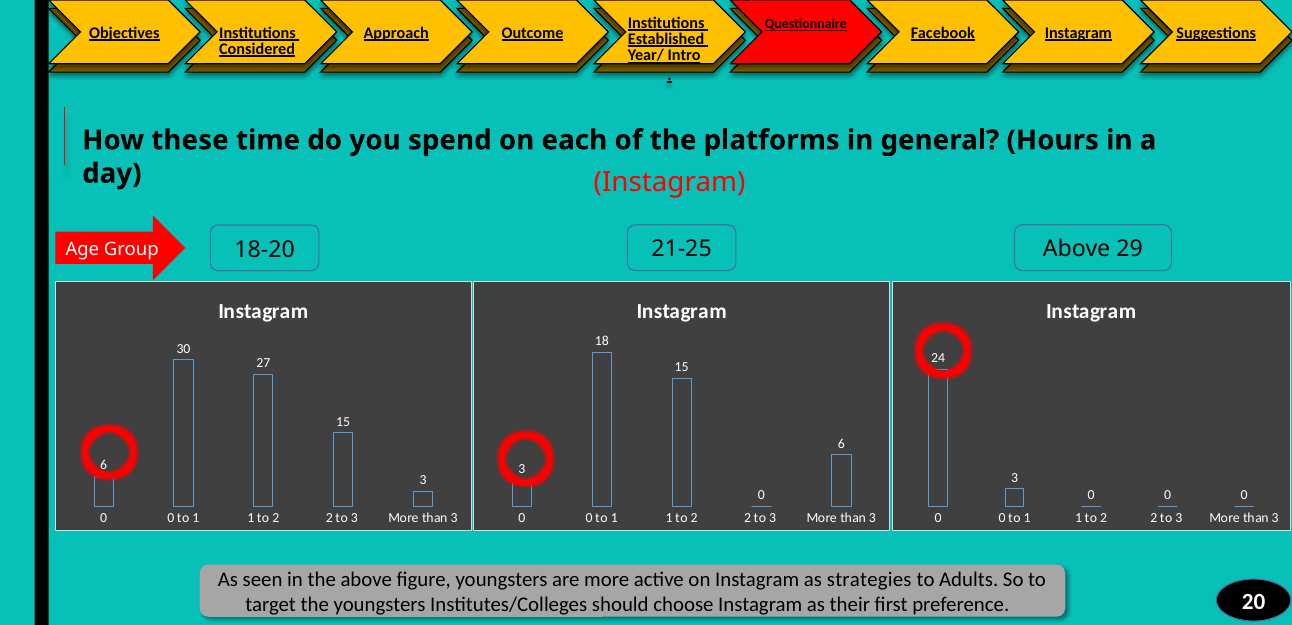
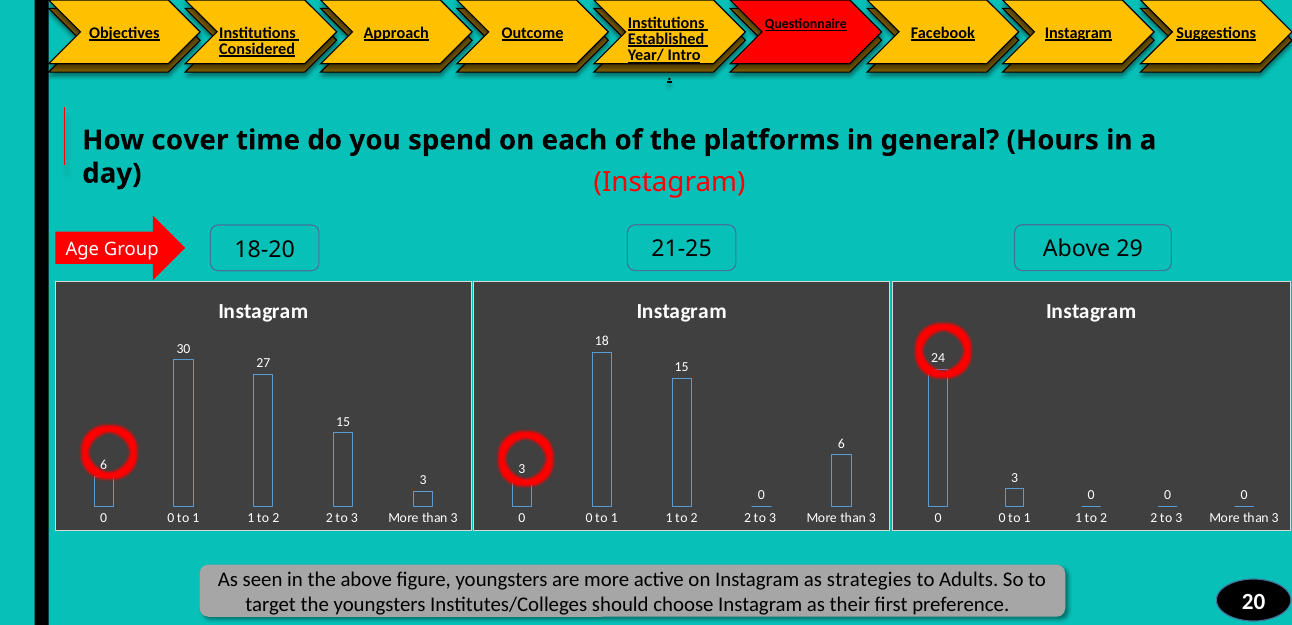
these: these -> cover (190, 140)
